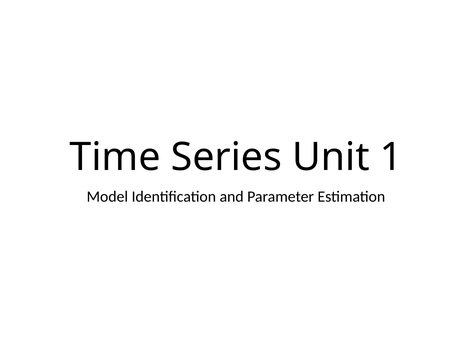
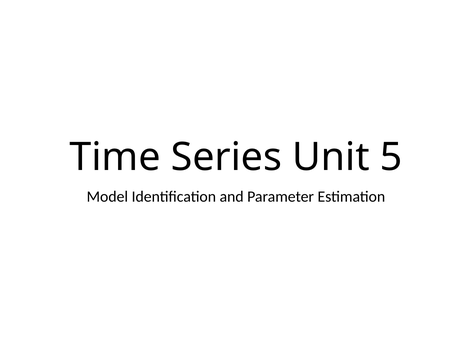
1: 1 -> 5 (391, 157)
